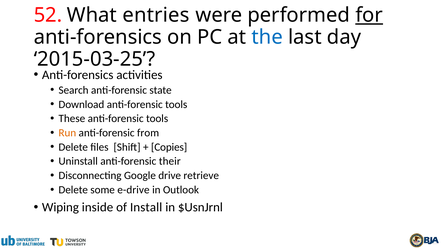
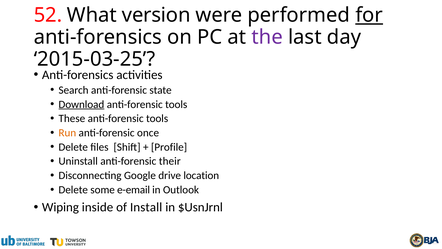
entries: entries -> version (156, 15)
the colour: blue -> purple (267, 37)
Download underline: none -> present (81, 104)
from: from -> once (148, 133)
Copies: Copies -> Profile (169, 147)
retrieve: retrieve -> location (201, 175)
e-drive: e-drive -> e-email (134, 190)
